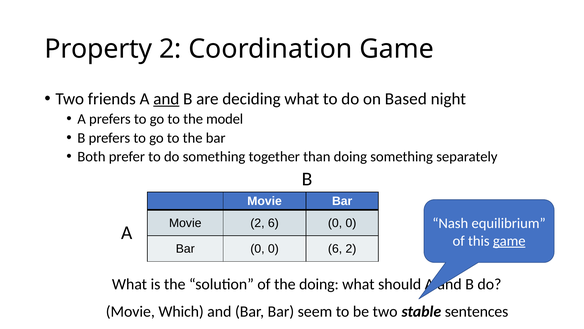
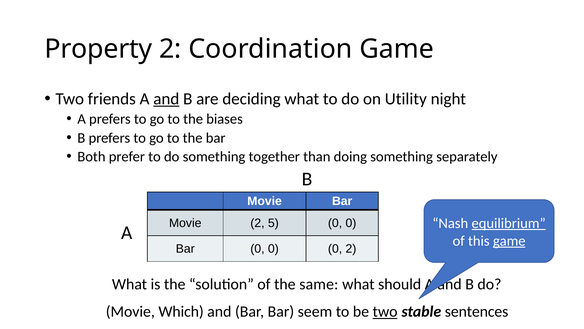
Based: Based -> Utility (406, 99)
model: model -> biases (225, 119)
2 6: 6 -> 5 (273, 223)
equilibrium underline: none -> present (509, 223)
0 0 6: 6 -> 0 (335, 248)
the doing: doing -> same (319, 284)
two underline: none -> present (385, 311)
